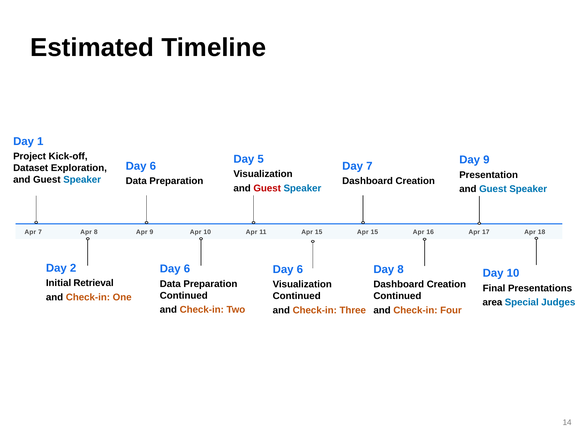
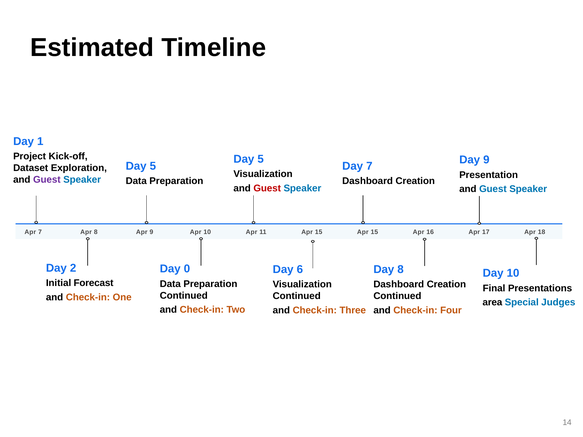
6: 6 -> 5 (153, 166)
Guest colour: black -> purple (47, 180)
6: 6 -> 0 (187, 269)
Retrieval: Retrieval -> Forecast (94, 283)
